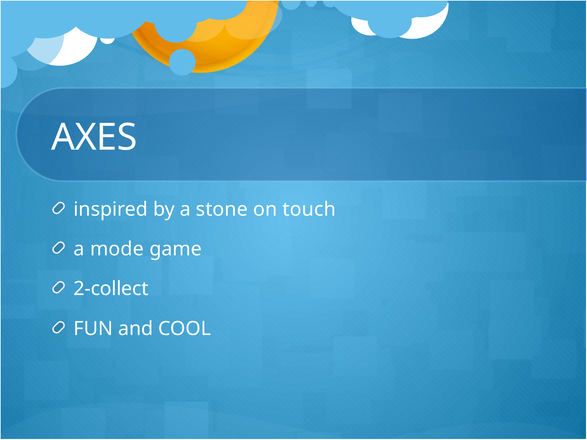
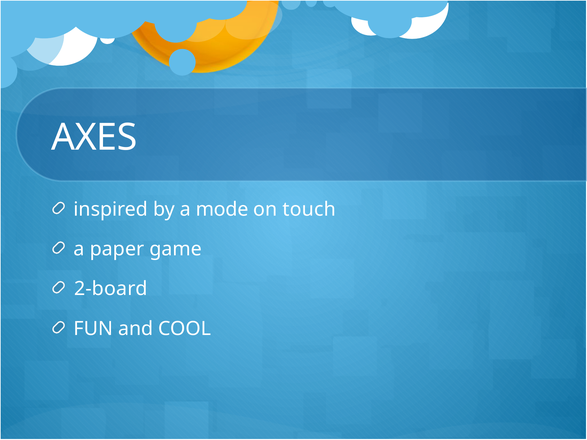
stone: stone -> mode (222, 209)
mode: mode -> paper (117, 249)
2-collect: 2-collect -> 2-board (111, 289)
